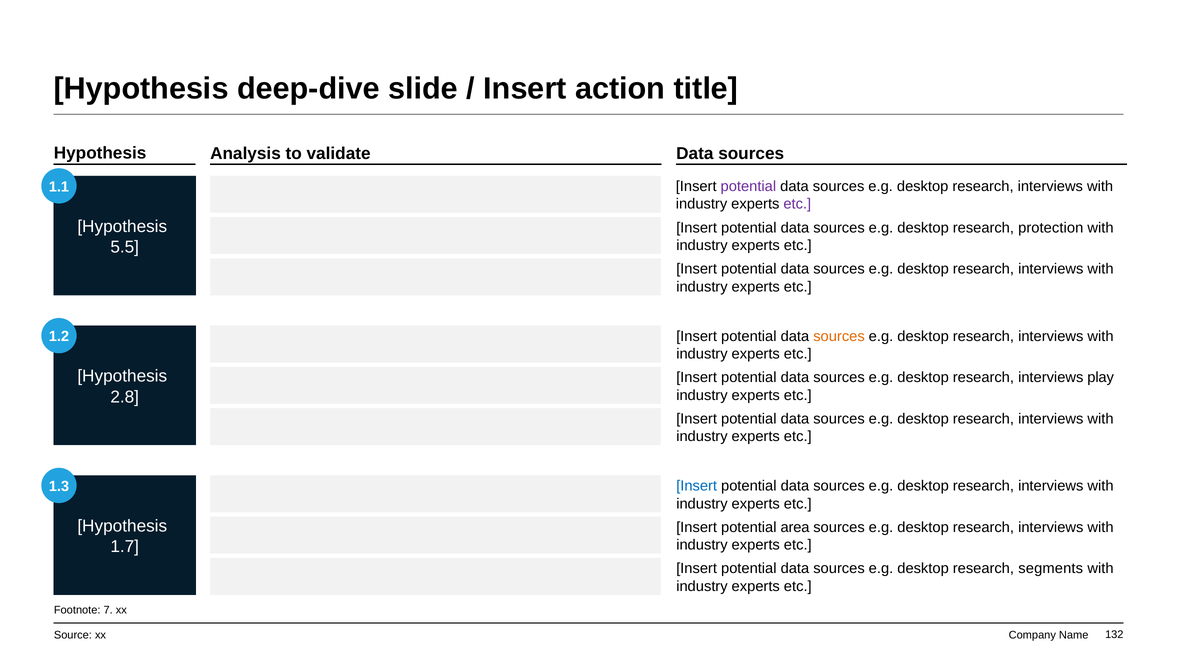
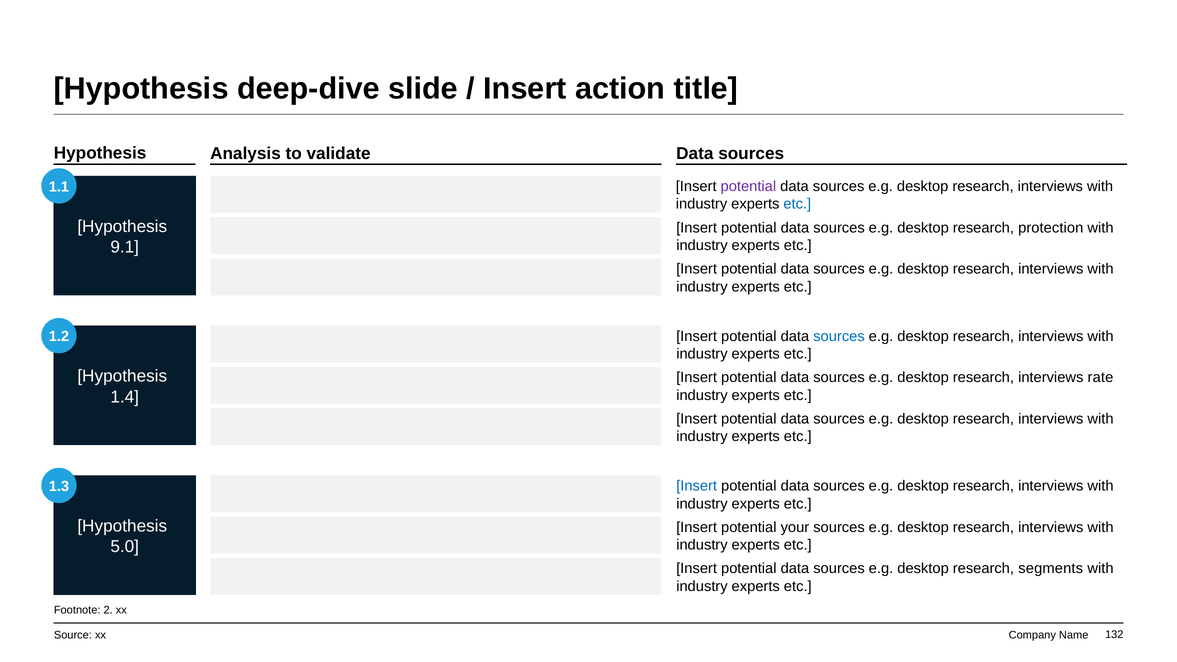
etc colour: purple -> blue (797, 204)
5.5: 5.5 -> 9.1 (125, 247)
sources colour: orange -> blue (839, 336)
play: play -> rate (1100, 378)
2.8: 2.8 -> 1.4 (125, 397)
area: area -> your (795, 527)
1.7: 1.7 -> 5.0 (125, 547)
7: 7 -> 2 (108, 610)
